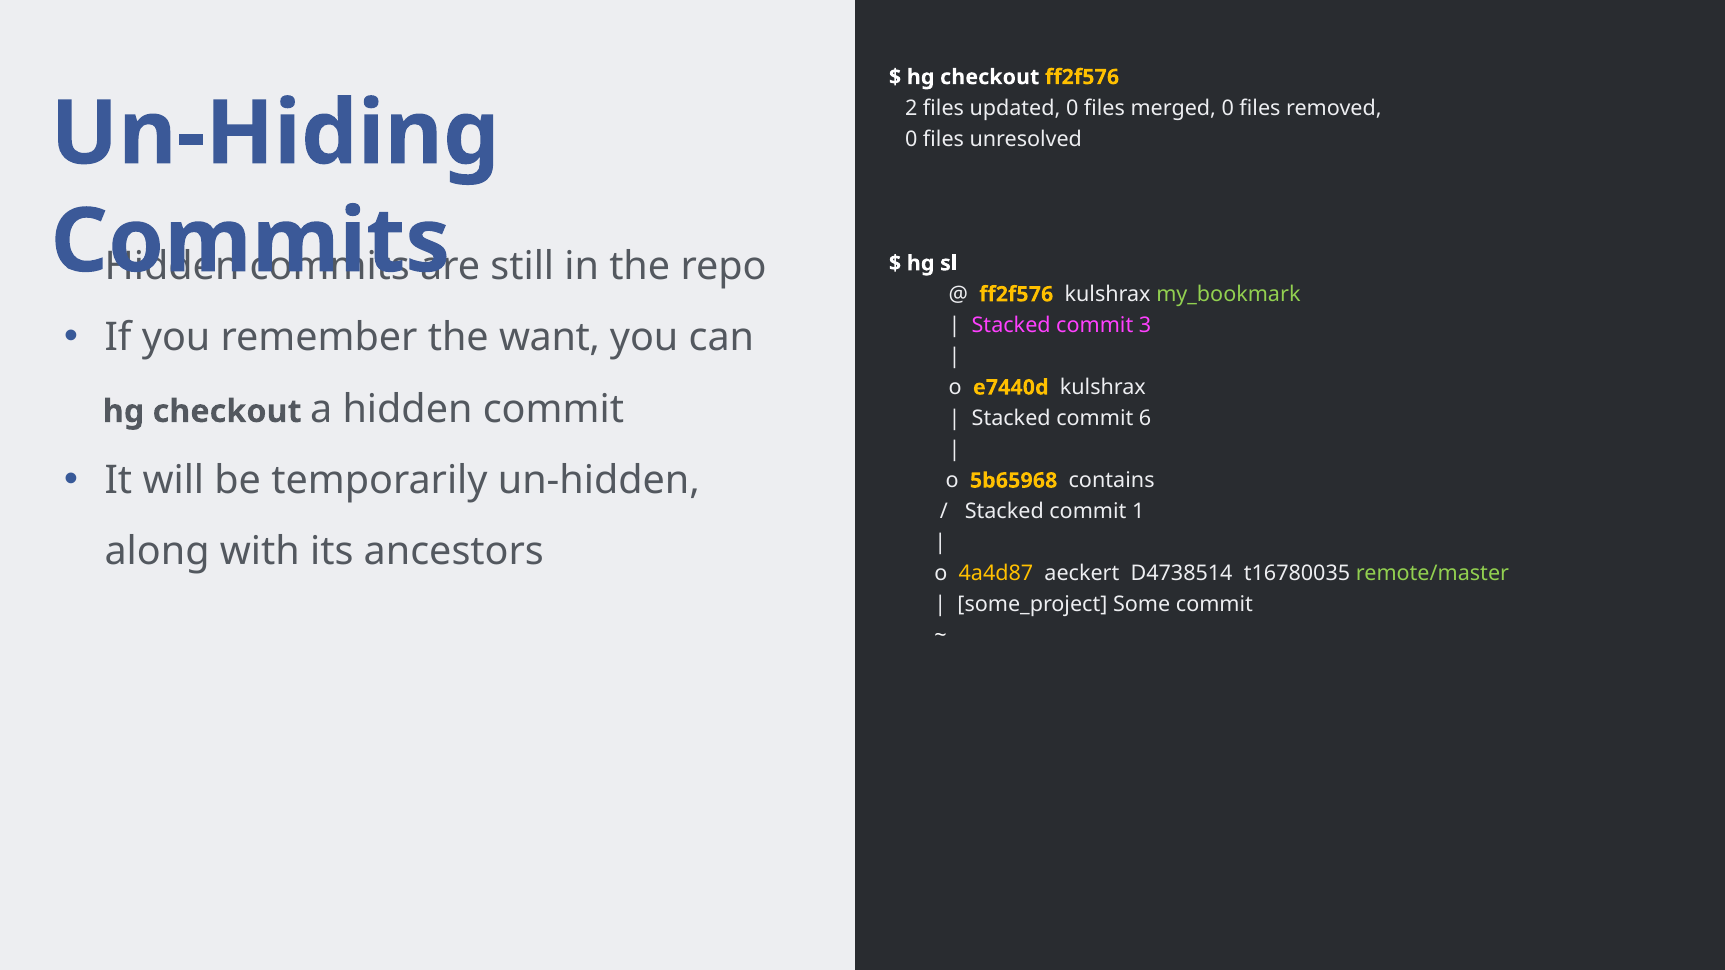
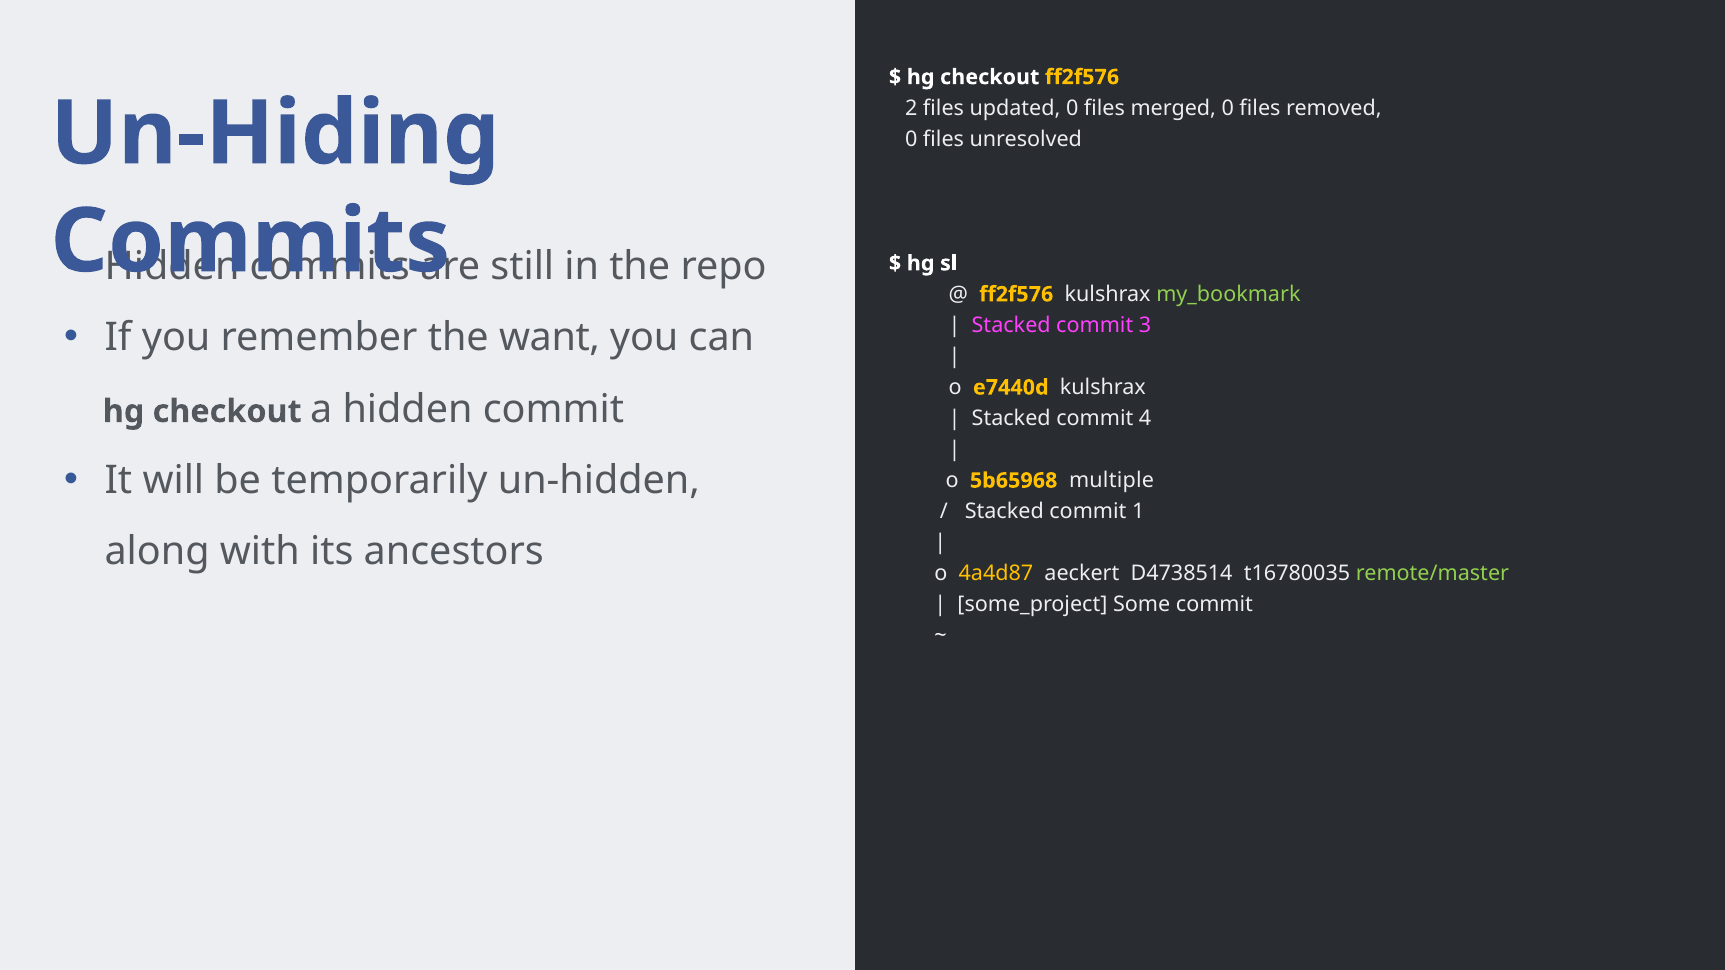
6: 6 -> 4 (1145, 419)
contains: contains -> multiple (1112, 481)
